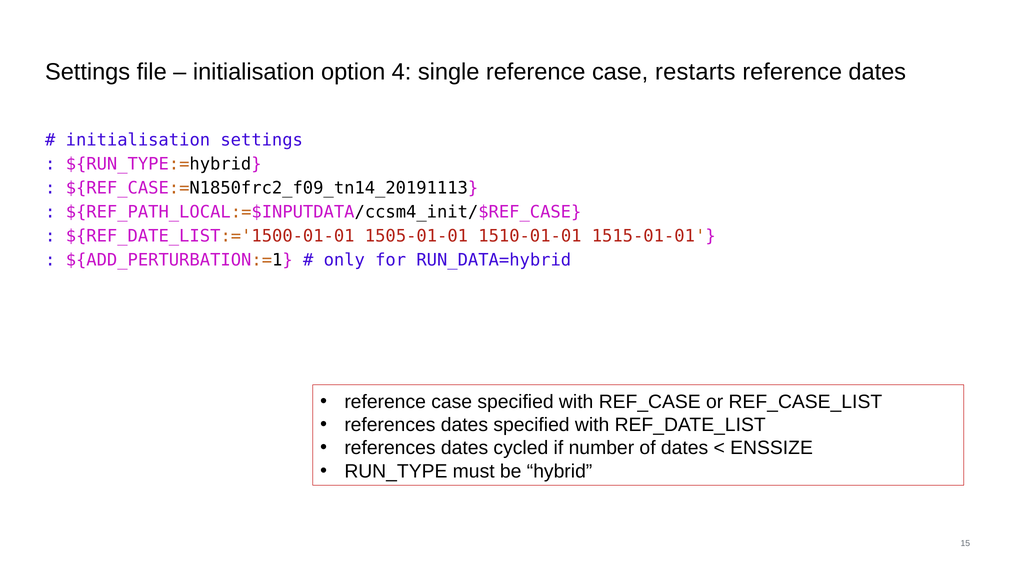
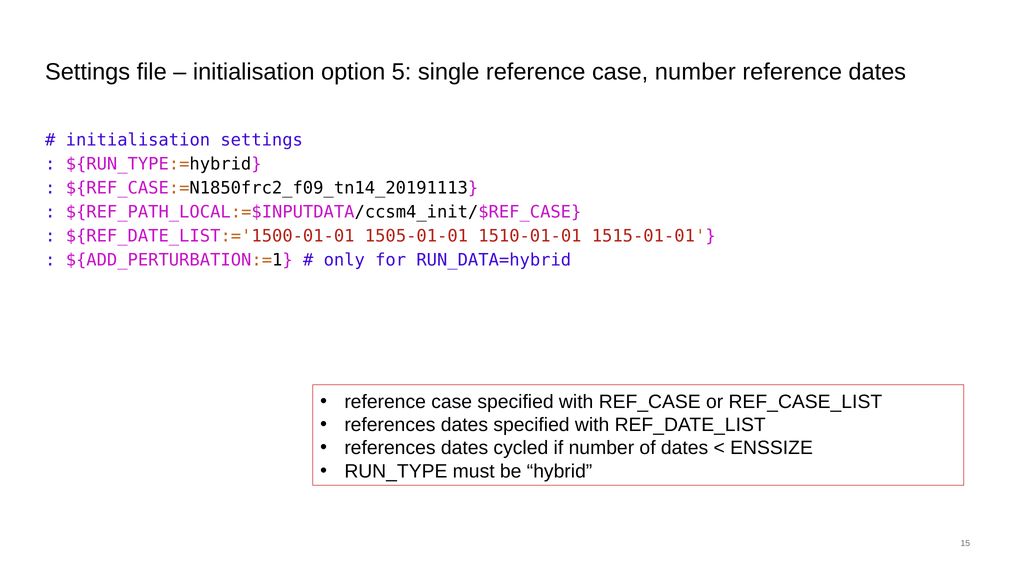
4: 4 -> 5 (402, 72)
case restarts: restarts -> number (695, 72)
